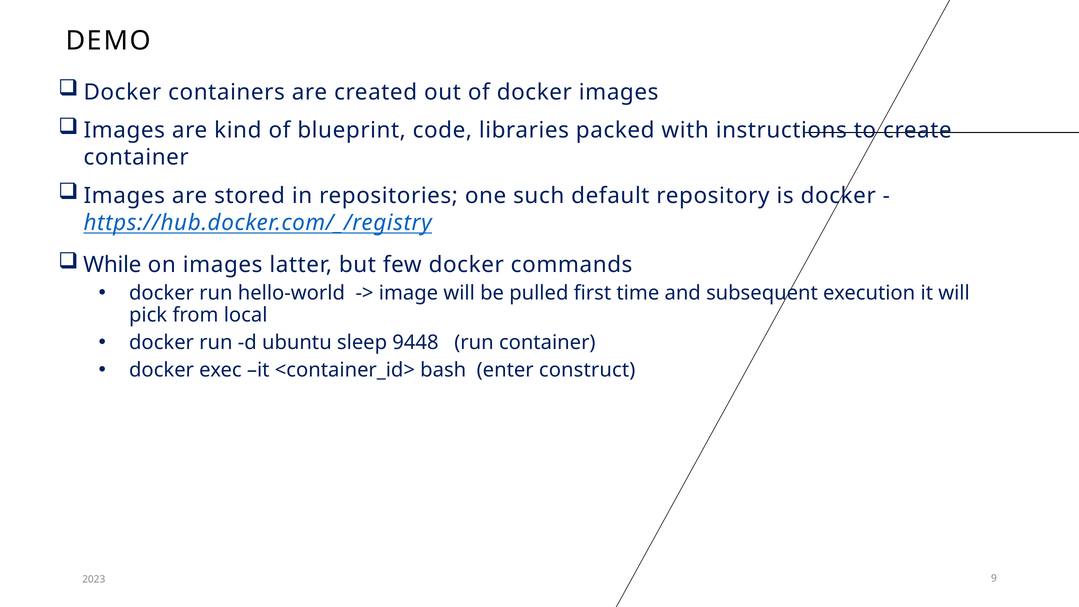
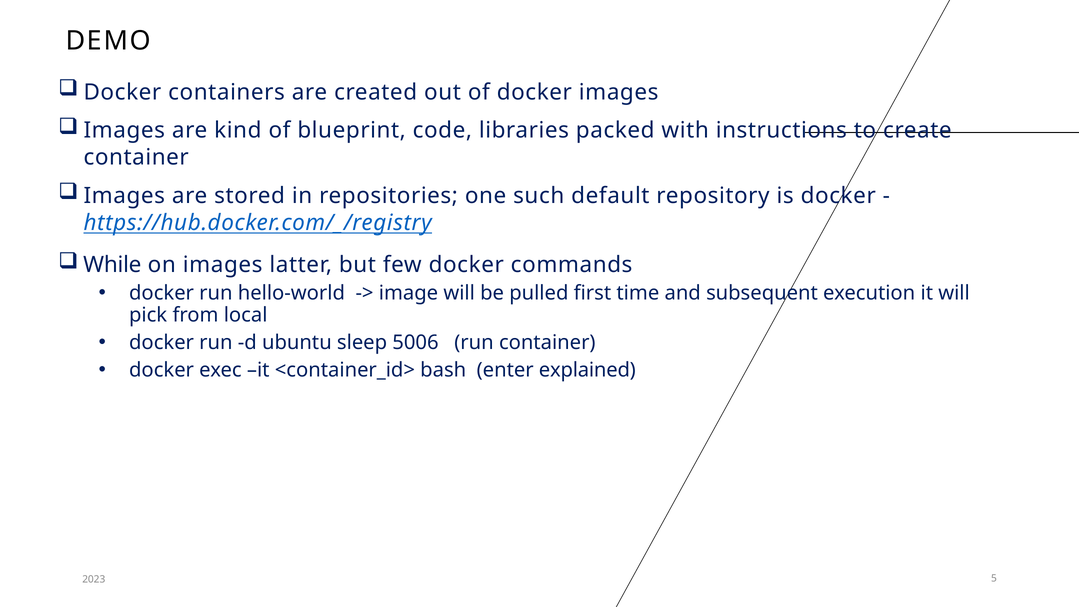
9448: 9448 -> 5006 (415, 342)
construct: construct -> explained (587, 370)
9: 9 -> 5 (994, 579)
